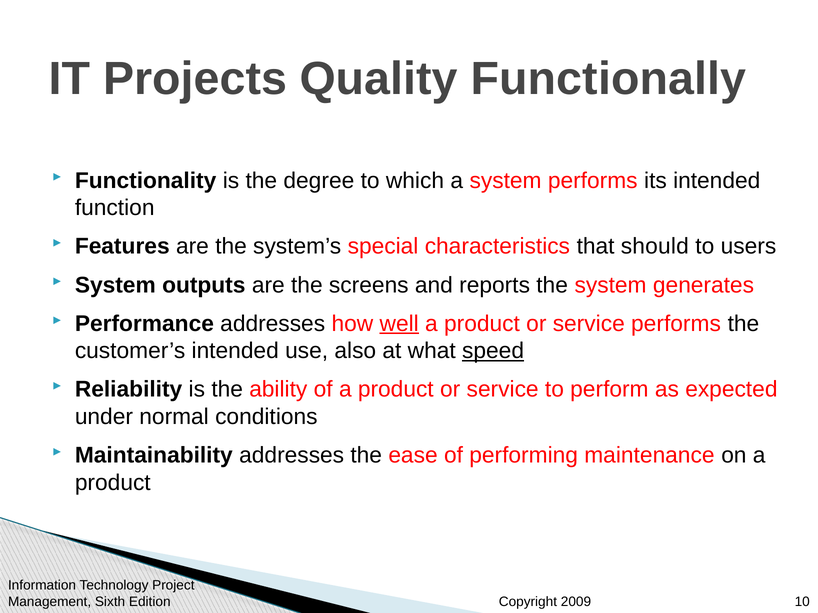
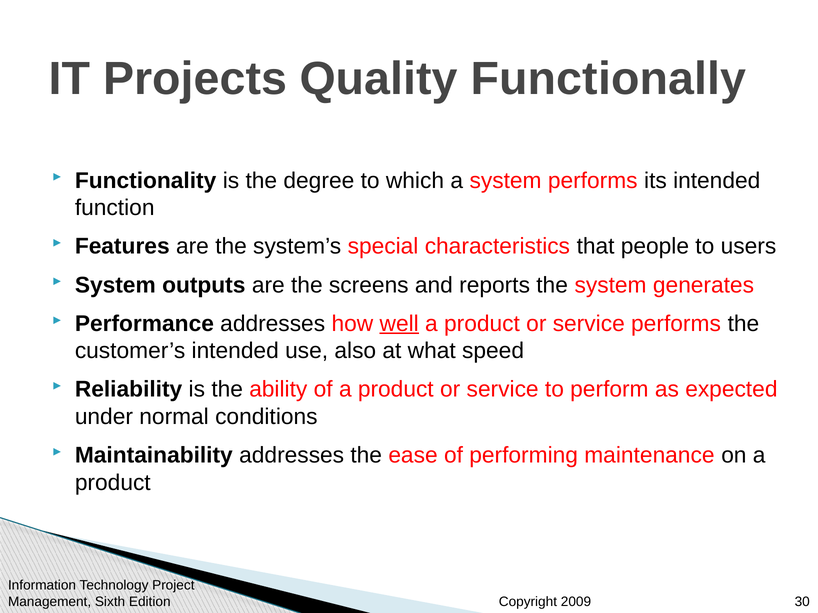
should: should -> people (655, 247)
speed underline: present -> none (493, 351)
10: 10 -> 30 (802, 602)
